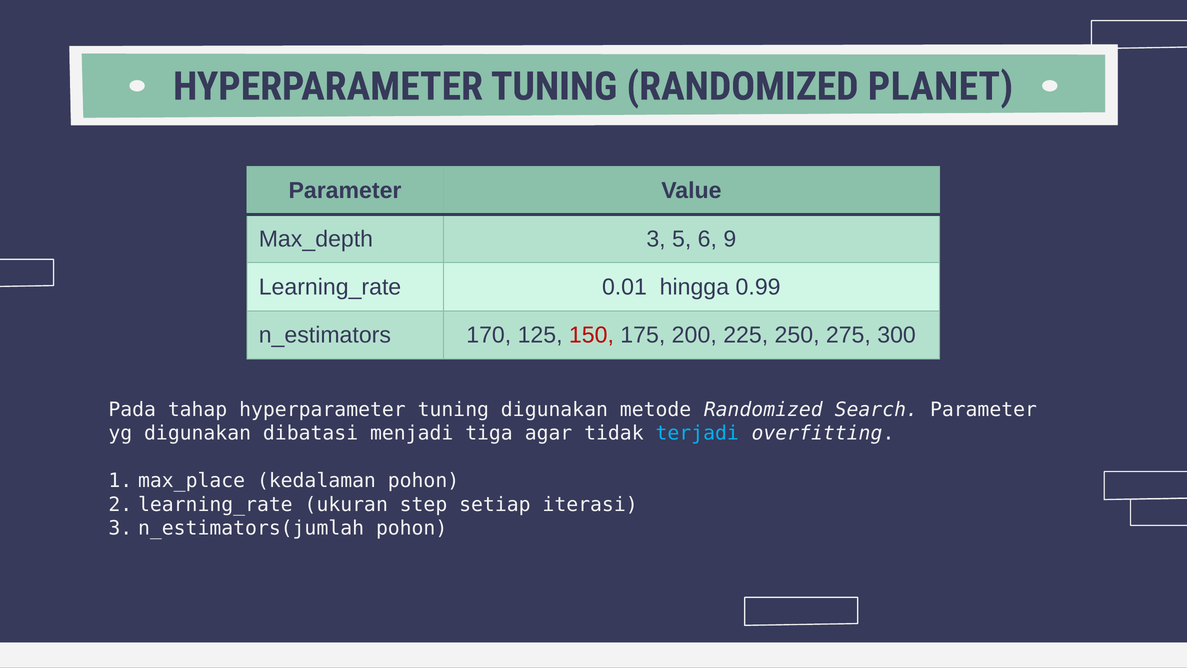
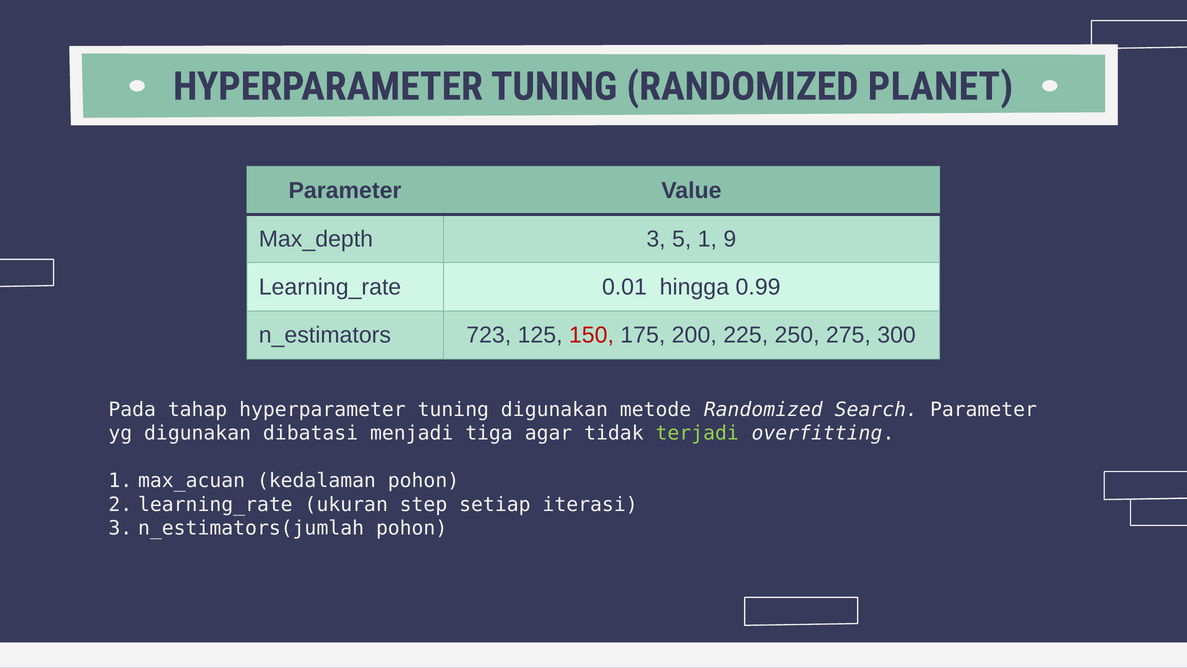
5 6: 6 -> 1 (707, 239)
170: 170 -> 723 (489, 335)
terjadi colour: light blue -> light green (697, 433)
max_place: max_place -> max_acuan (192, 481)
